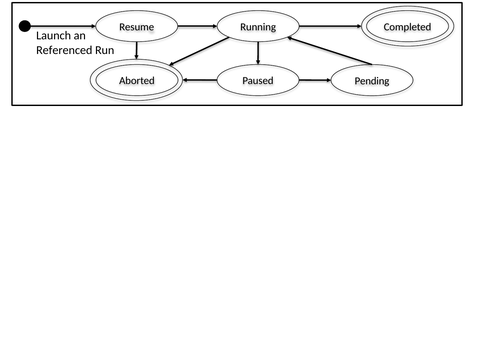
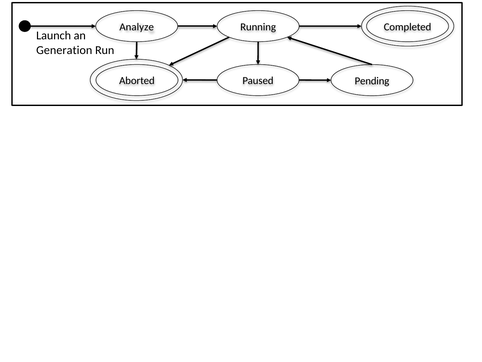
Resume: Resume -> Analyze (137, 27)
Referenced: Referenced -> Generation (64, 50)
